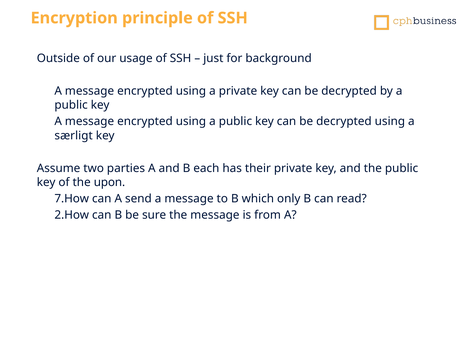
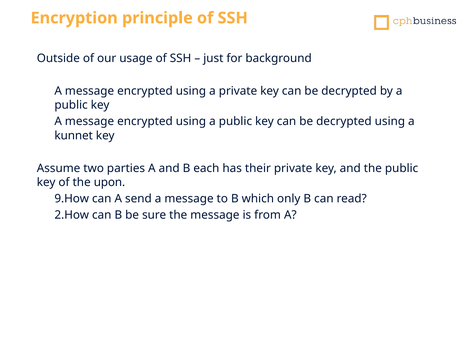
særligt: særligt -> kunnet (74, 136)
7.How: 7.How -> 9.How (72, 199)
